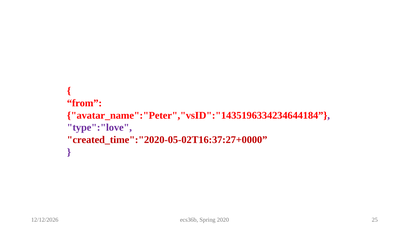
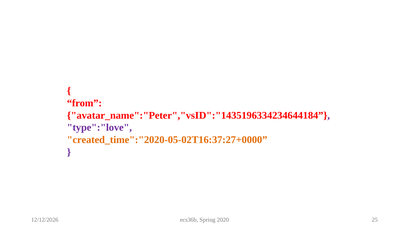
created_time":"2020-05-02T16:37:27+0000 colour: red -> orange (167, 140)
